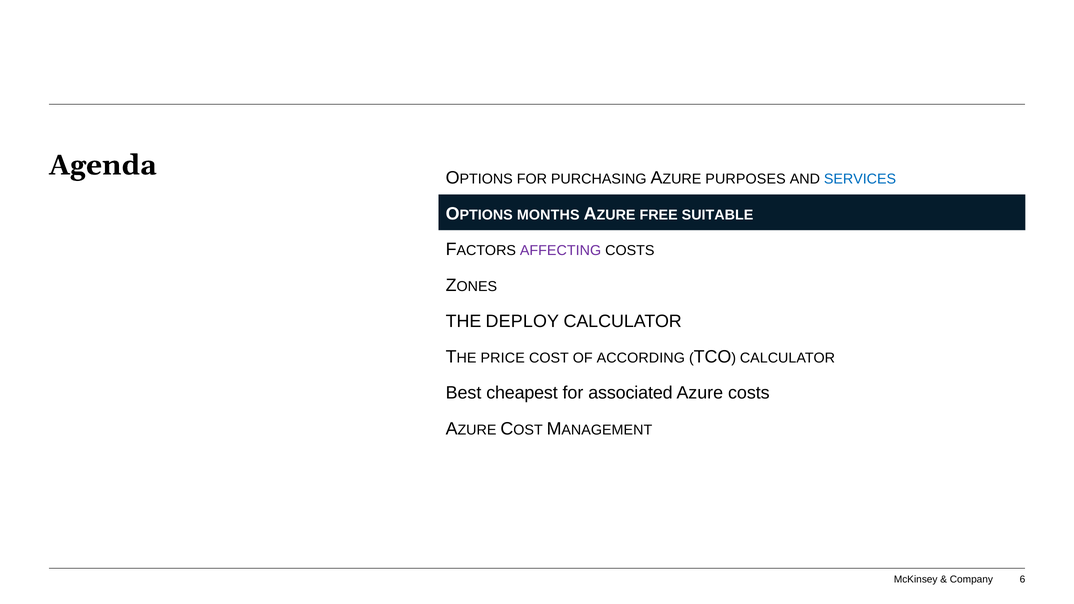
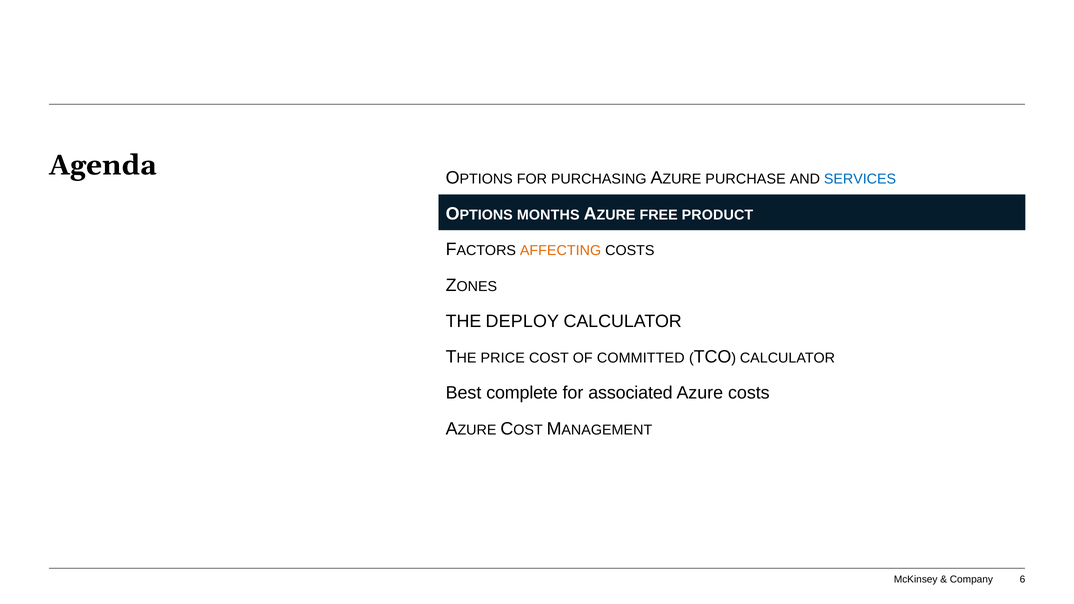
PURPOSES: PURPOSES -> PURCHASE (746, 179)
SUITABLE: SUITABLE -> PRODUCT (717, 215)
AFFECTING colour: purple -> orange (561, 251)
ACCORDING: ACCORDING -> COMMITTED (641, 358)
cheapest: cheapest -> complete (522, 393)
